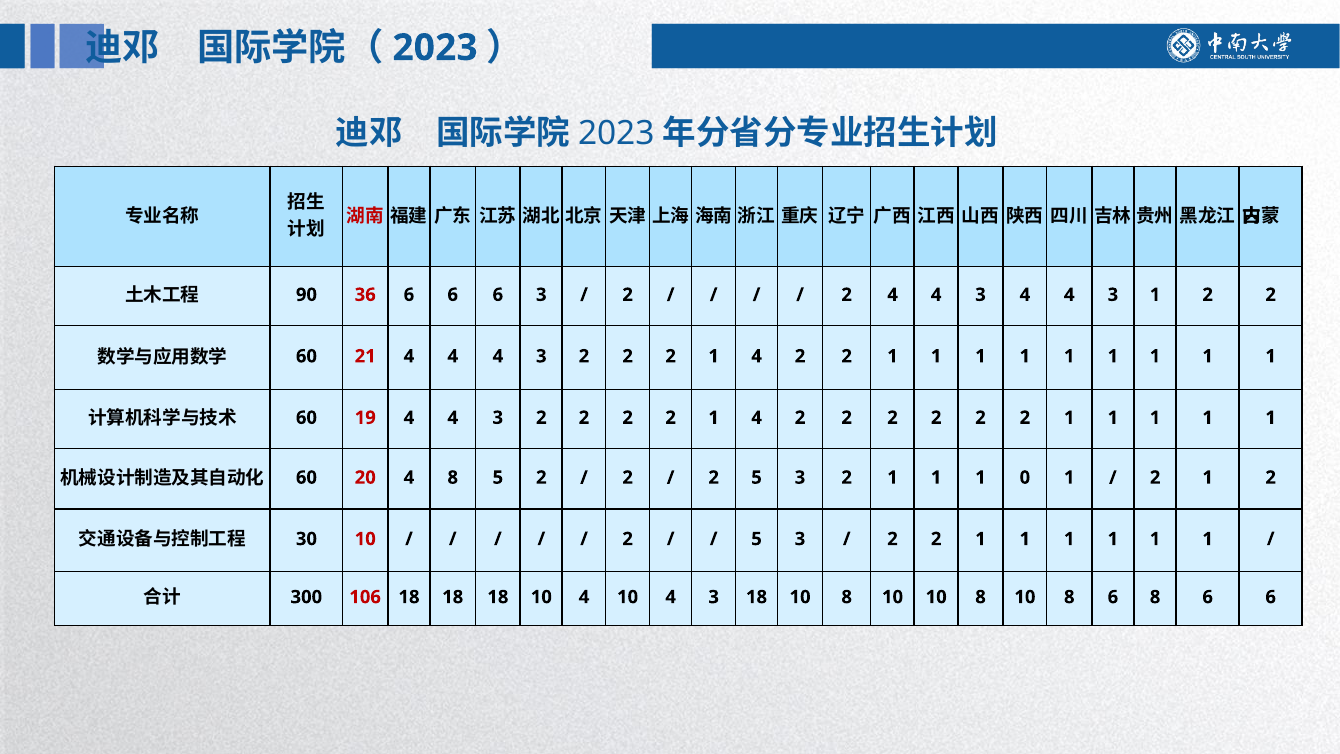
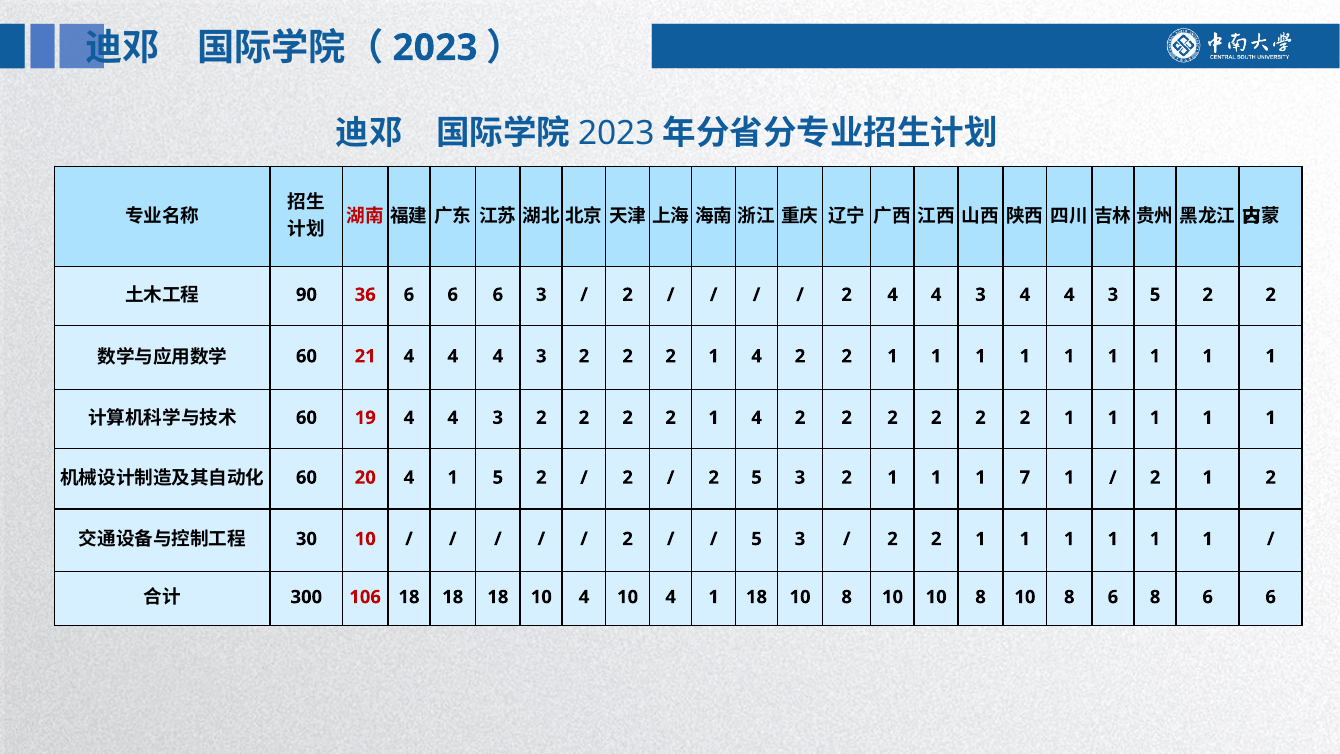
3 1: 1 -> 5 (1155, 295)
20 4 8: 8 -> 1 (453, 477)
0: 0 -> 7 (1025, 477)
10 4 3: 3 -> 1 (714, 597)
